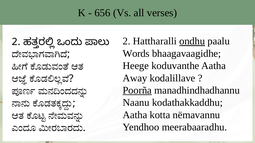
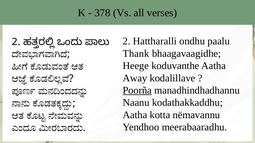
656: 656 -> 378 (102, 13)
ondhu underline: present -> none (192, 41)
Words: Words -> Thank (136, 54)
